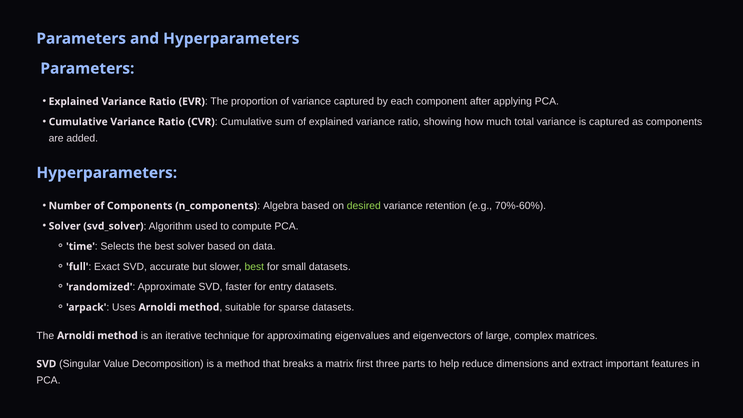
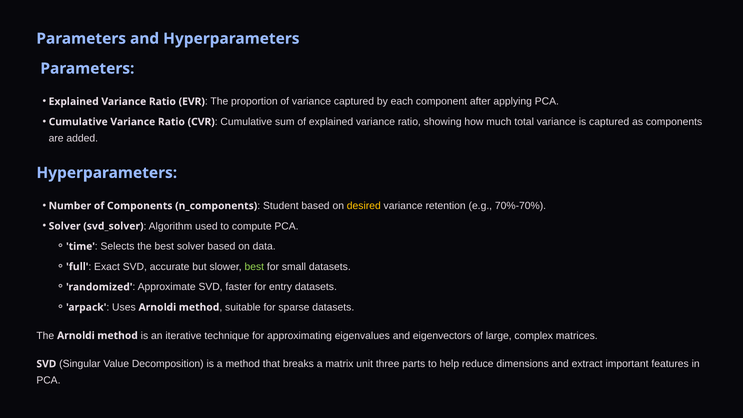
Algebra: Algebra -> Student (281, 206)
desired colour: light green -> yellow (364, 206)
70%-60%: 70%-60% -> 70%-70% (521, 206)
first: first -> unit (365, 364)
